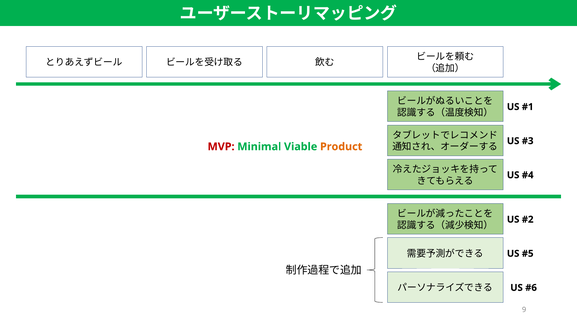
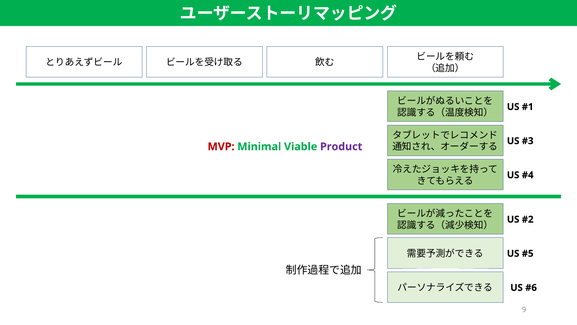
Product colour: orange -> purple (341, 146)
